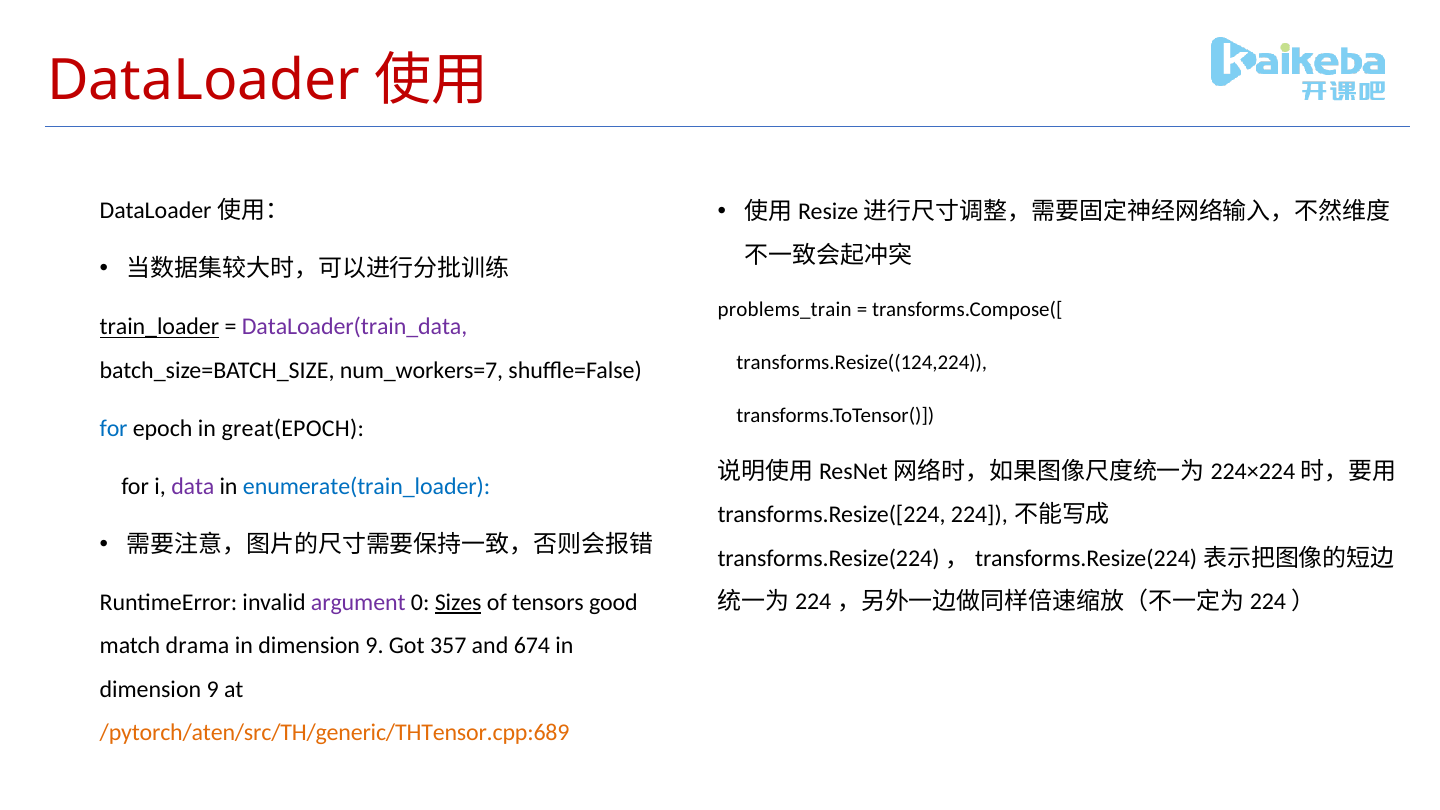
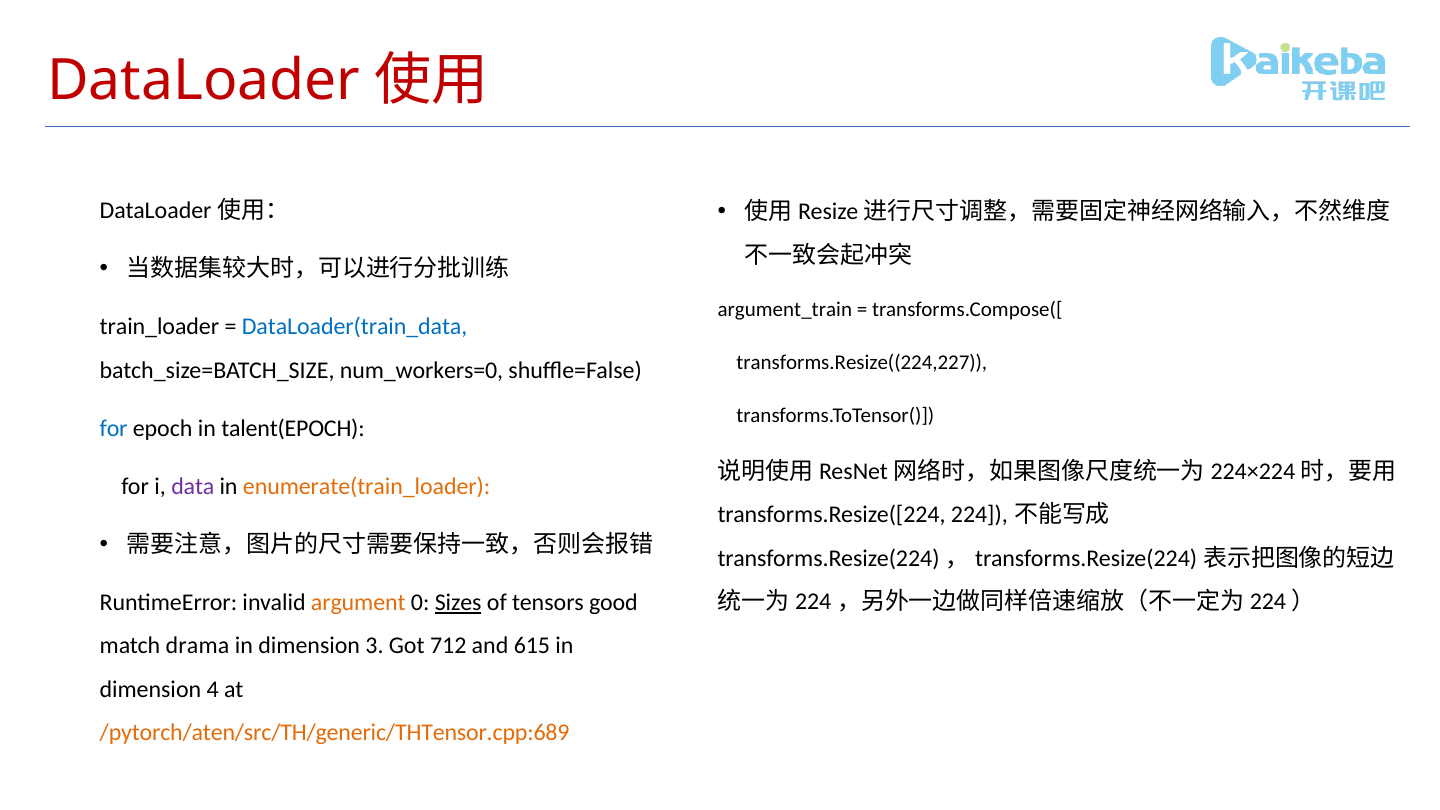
problems_train: problems_train -> argument_train (785, 310)
train_loader underline: present -> none (159, 327)
DataLoader(train_data colour: purple -> blue (355, 327)
transforms.Resize((124,224: transforms.Resize((124,224 -> transforms.Resize((224,227 (862, 362)
num_workers=7: num_workers=7 -> num_workers=0 (422, 370)
great(EPOCH: great(EPOCH -> talent(EPOCH (293, 428)
enumerate(train_loader colour: blue -> orange (367, 486)
argument colour: purple -> orange (358, 603)
9: 9 -> 3 (374, 646)
357: 357 -> 712 (448, 646)
674: 674 -> 615 (532, 646)
9: 9 -> 4 (213, 689)
